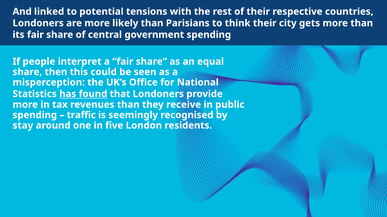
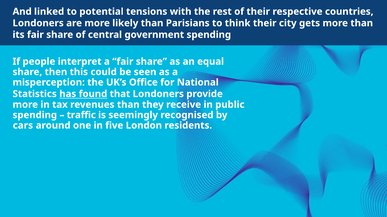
stay: stay -> cars (23, 126)
